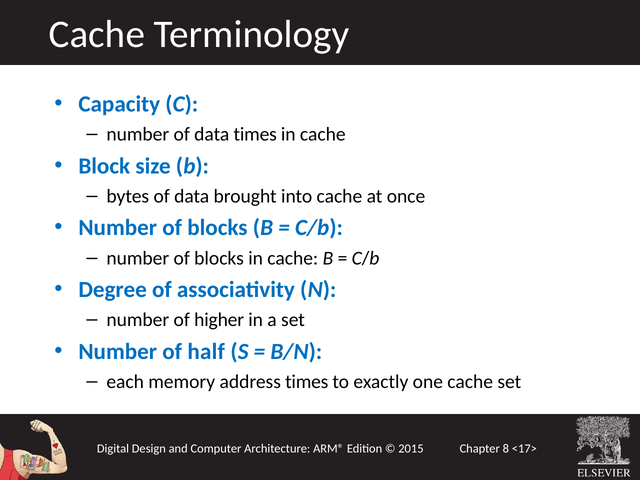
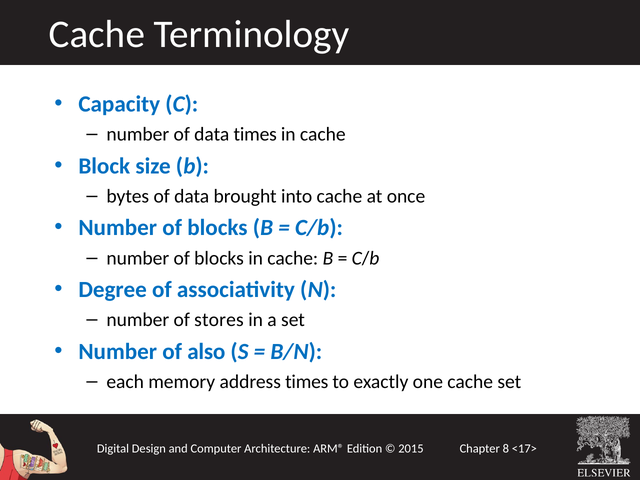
higher: higher -> stores (219, 320)
half: half -> also (206, 351)
